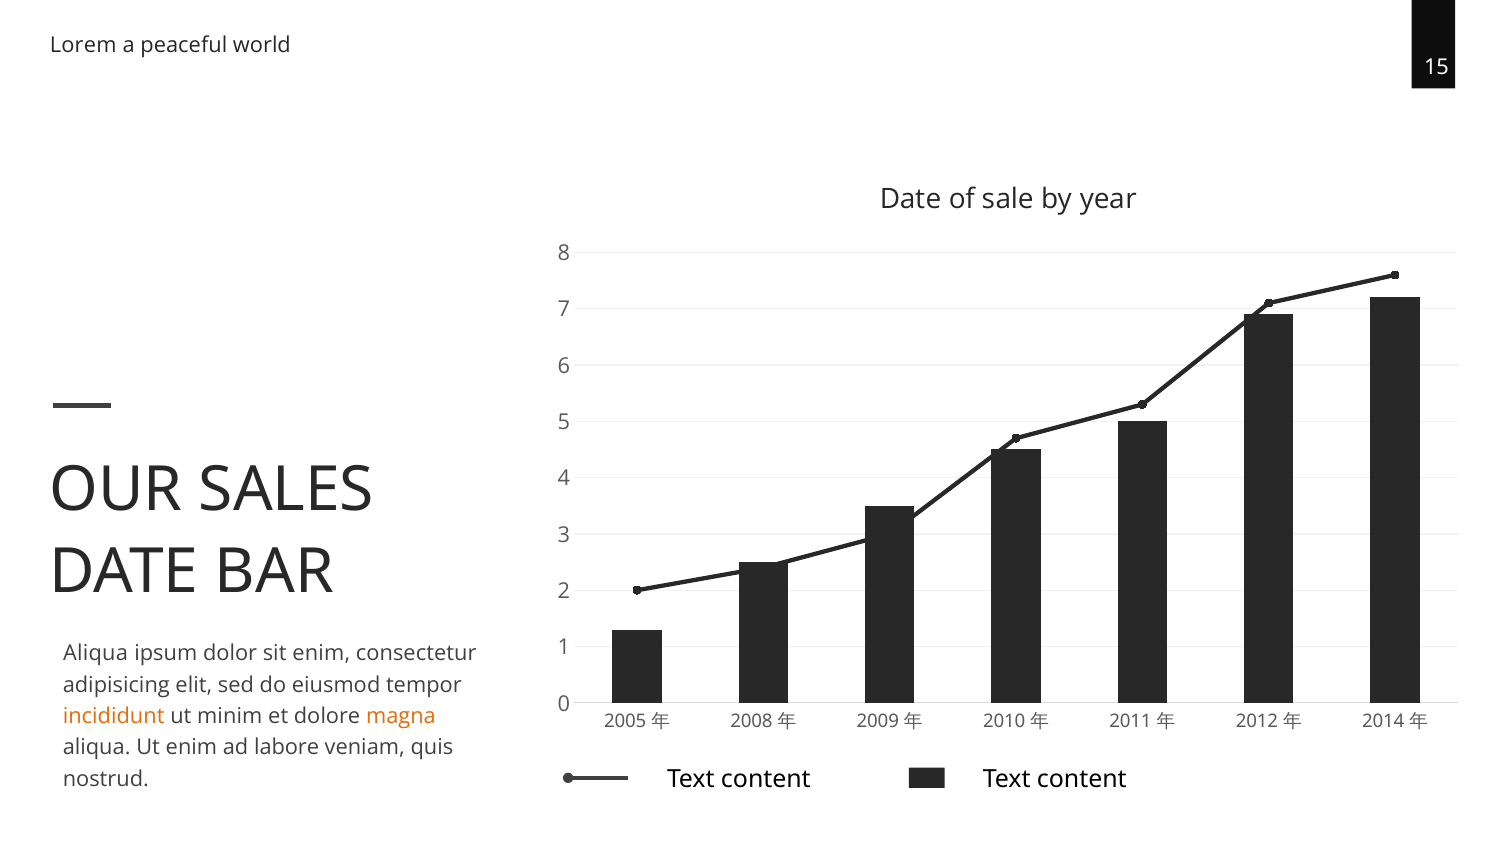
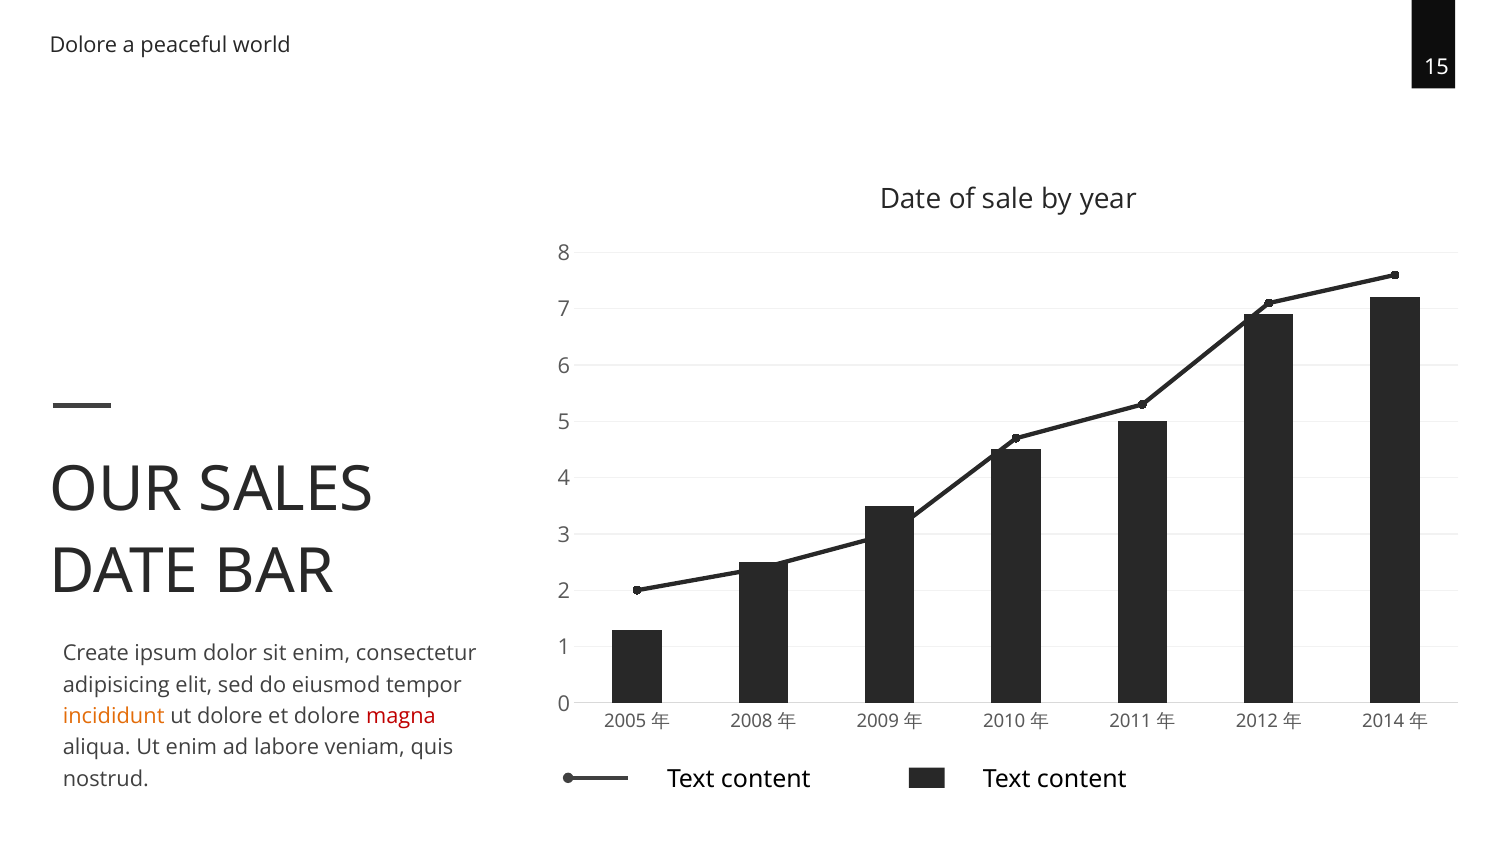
Lorem: Lorem -> Dolore (83, 45)
Aliqua: Aliqua -> Create (96, 654)
ut minim: minim -> dolore (230, 716)
magna colour: orange -> red (401, 716)
